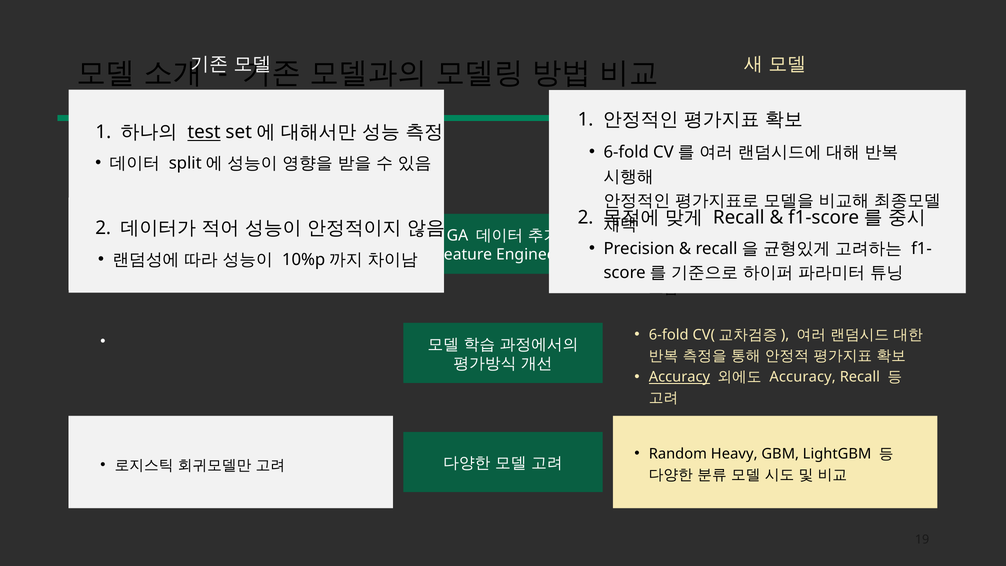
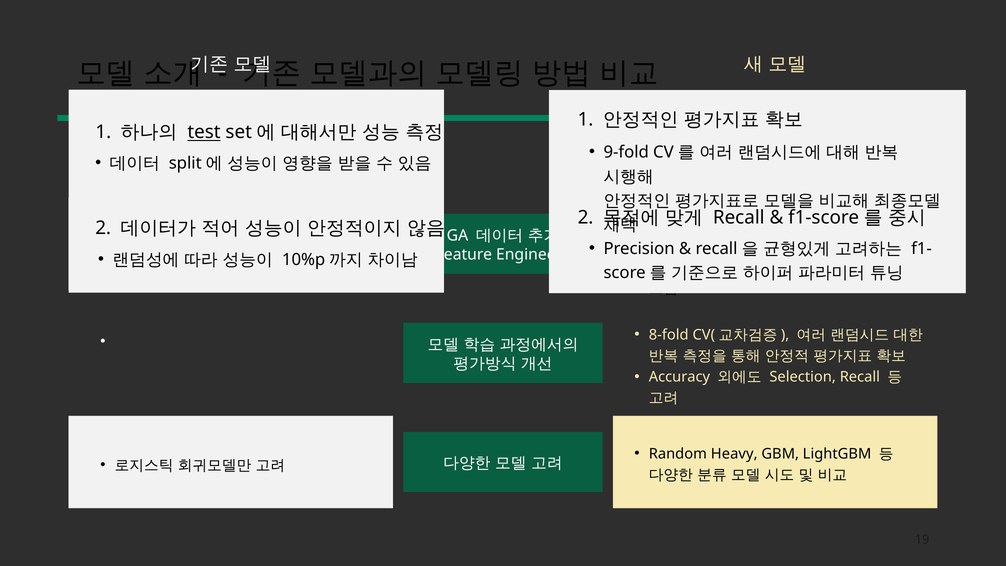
6-fold: 6-fold -> 9-fold (626, 152)
6-fold: 6-fold -> 8-fold (669, 335)
Accuracy underline: present -> none (679, 377)
Accuracy: Accuracy -> Selection (803, 377)
